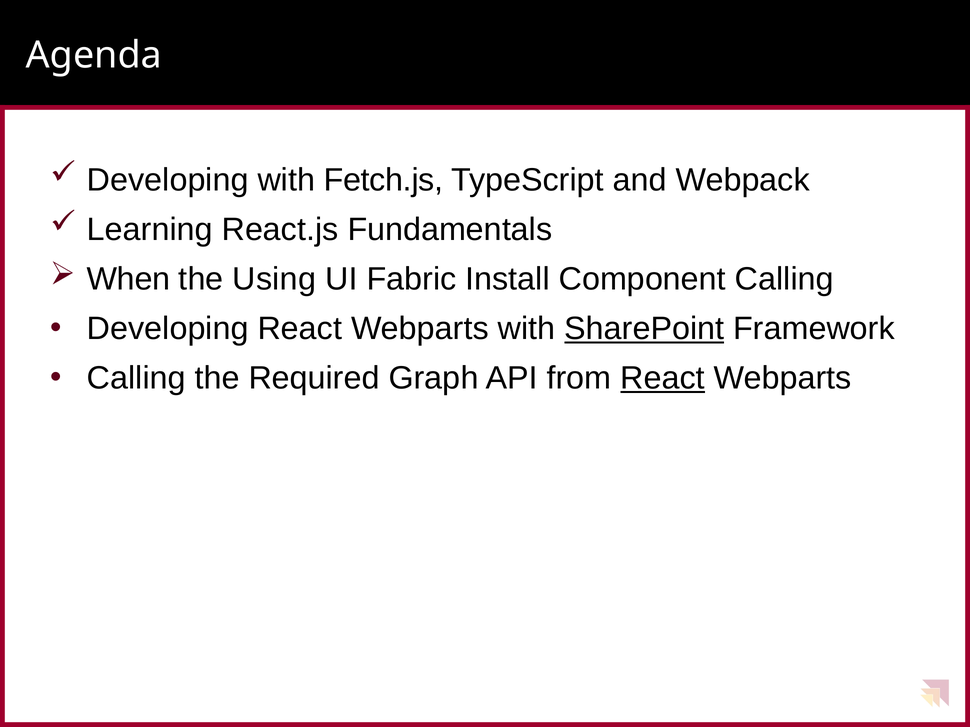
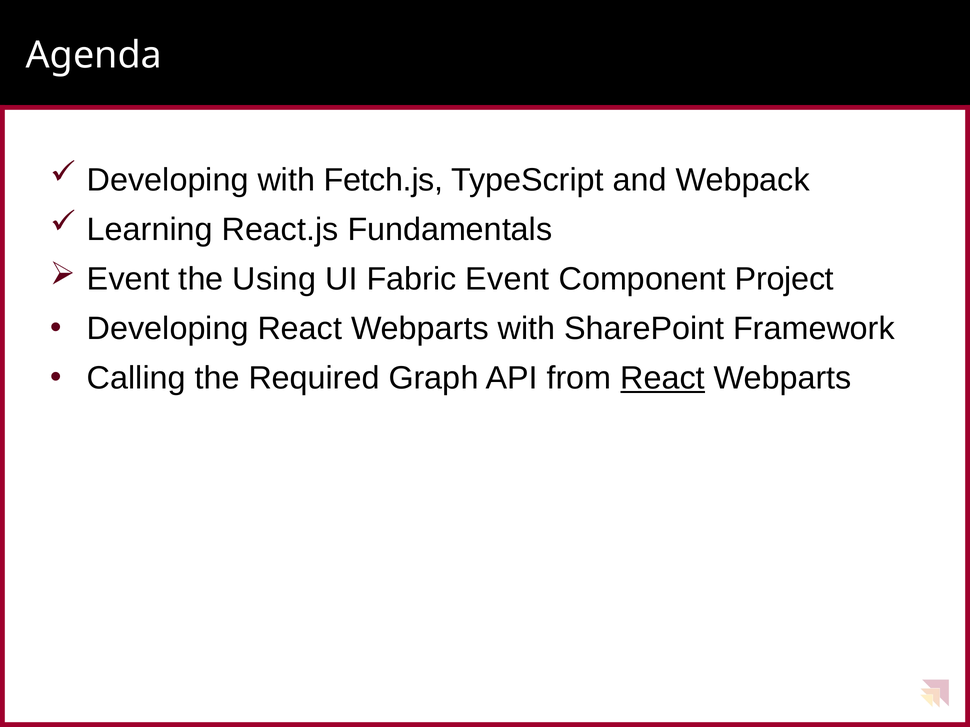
When: When -> Event (128, 279)
Fabric Install: Install -> Event (507, 279)
Component Calling: Calling -> Project (784, 279)
SharePoint underline: present -> none (644, 329)
